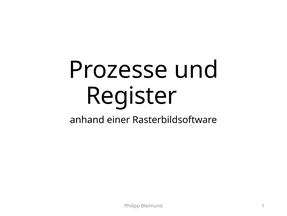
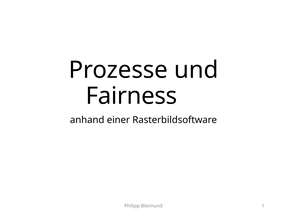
Register: Register -> Fairness (131, 96)
